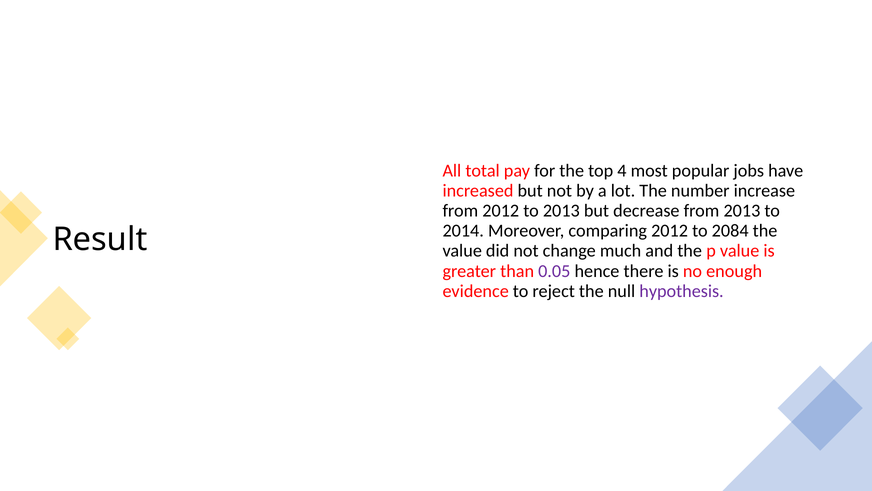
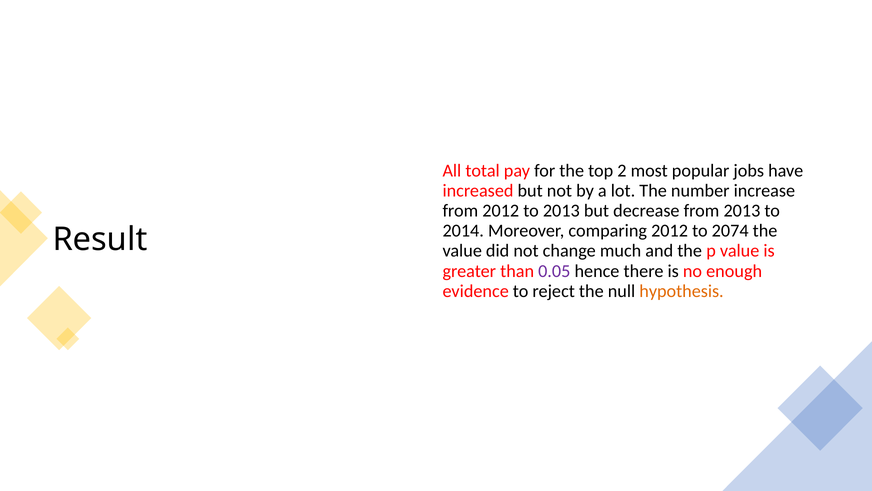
4: 4 -> 2 (622, 171)
2084: 2084 -> 2074 (730, 231)
hypothesis colour: purple -> orange (682, 291)
